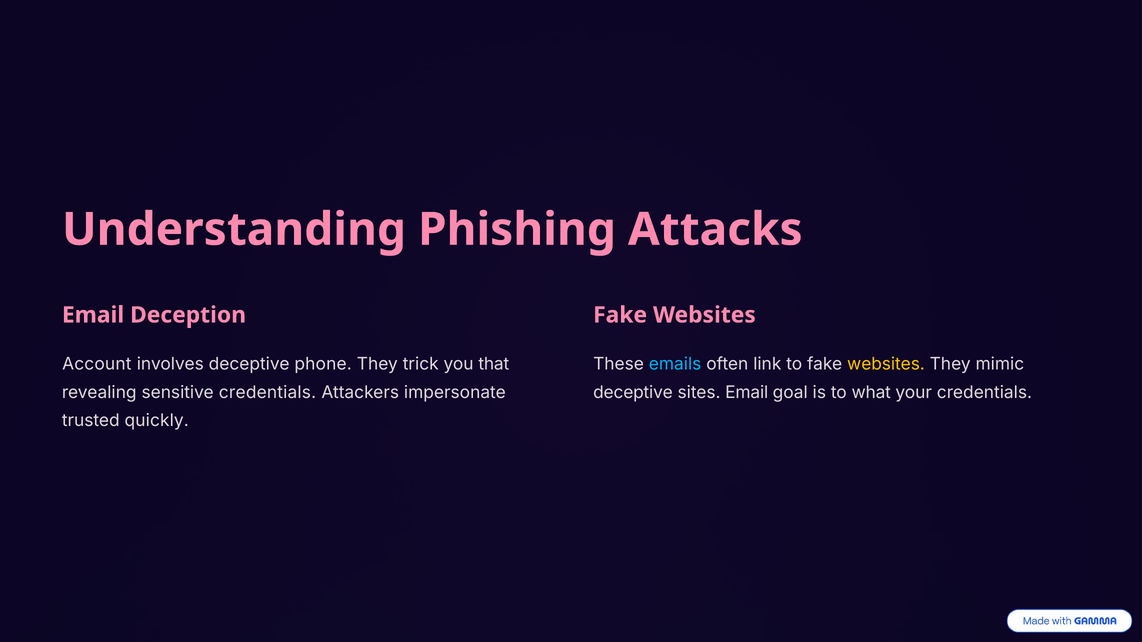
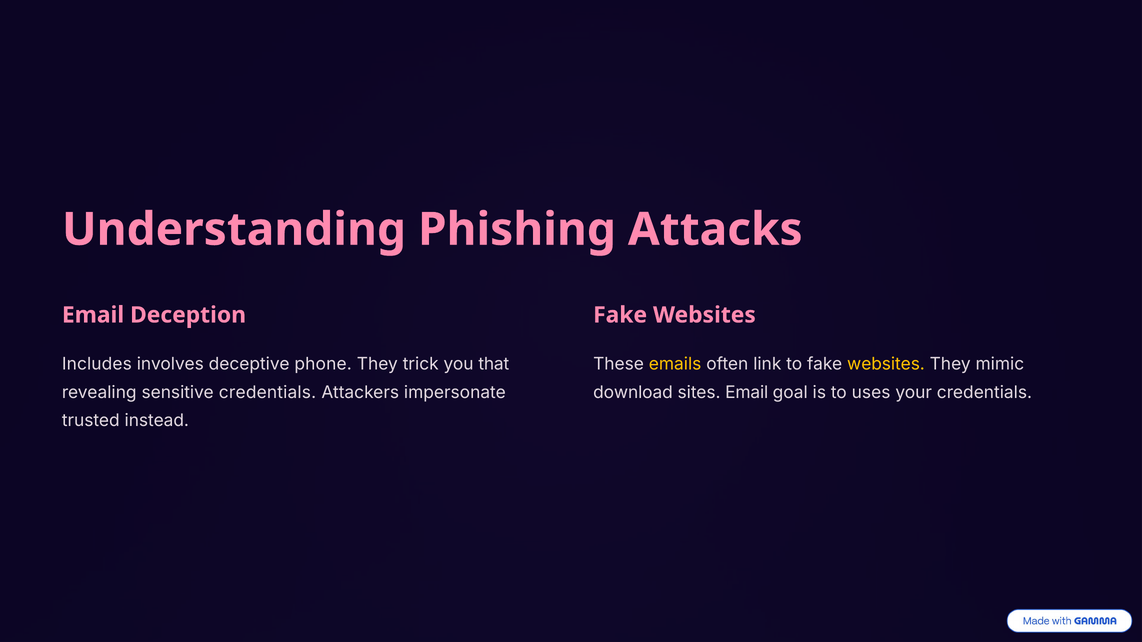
Account: Account -> Includes (97, 364)
emails colour: light blue -> yellow (675, 364)
deceptive: deceptive -> download (633, 393)
what: what -> uses (871, 393)
quickly: quickly -> instead (157, 421)
